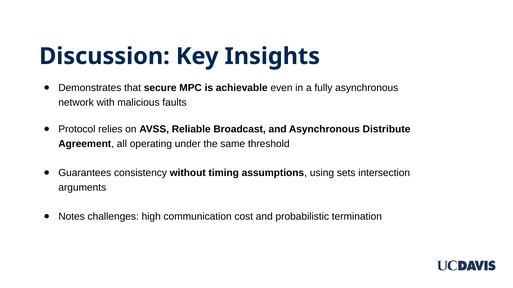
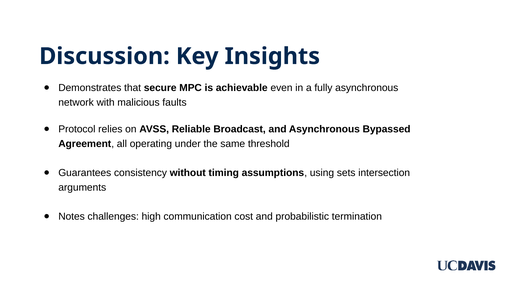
Distribute: Distribute -> Bypassed (387, 129)
